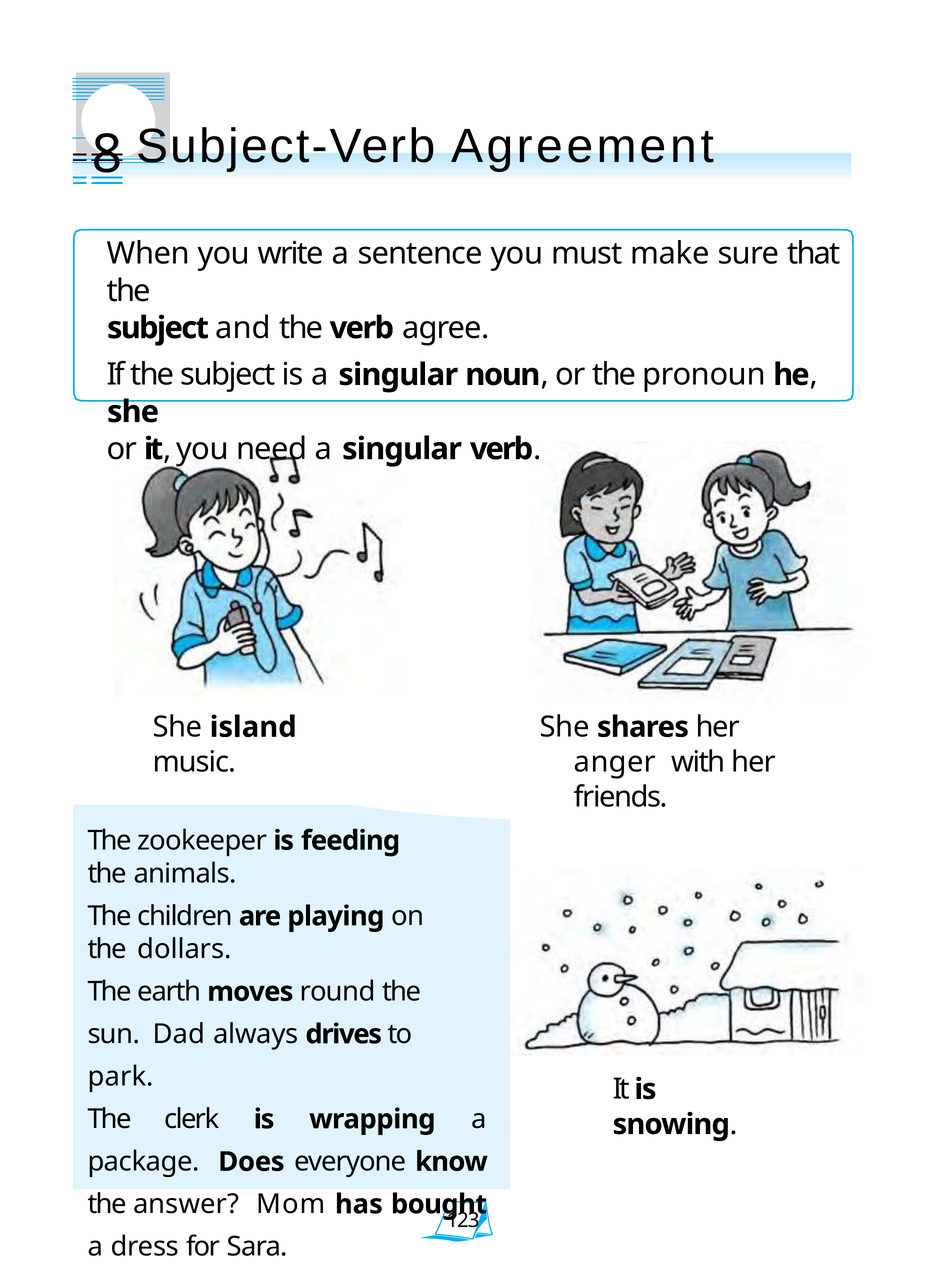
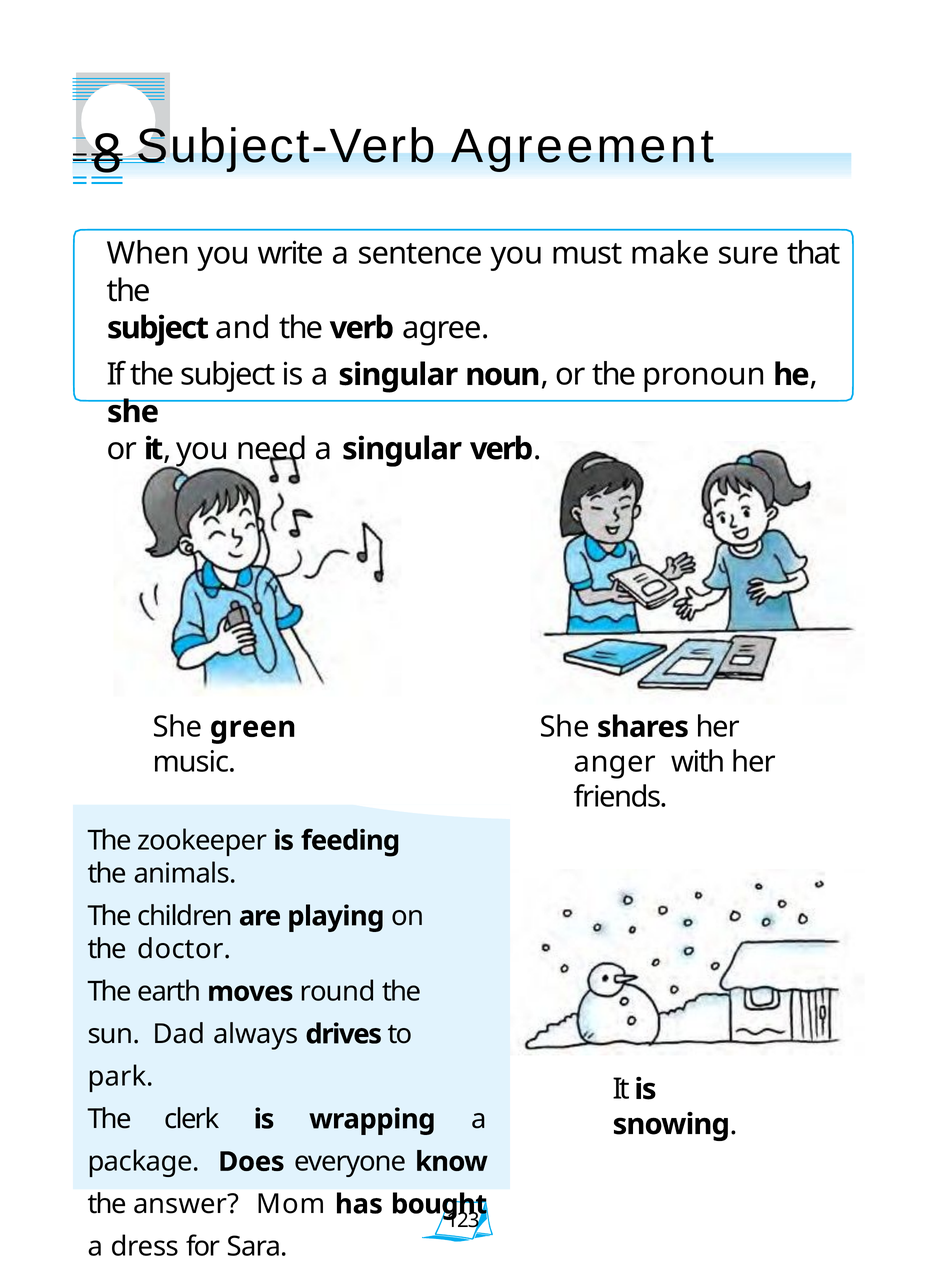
island: island -> green (253, 727)
dollars: dollars -> doctor (184, 949)
